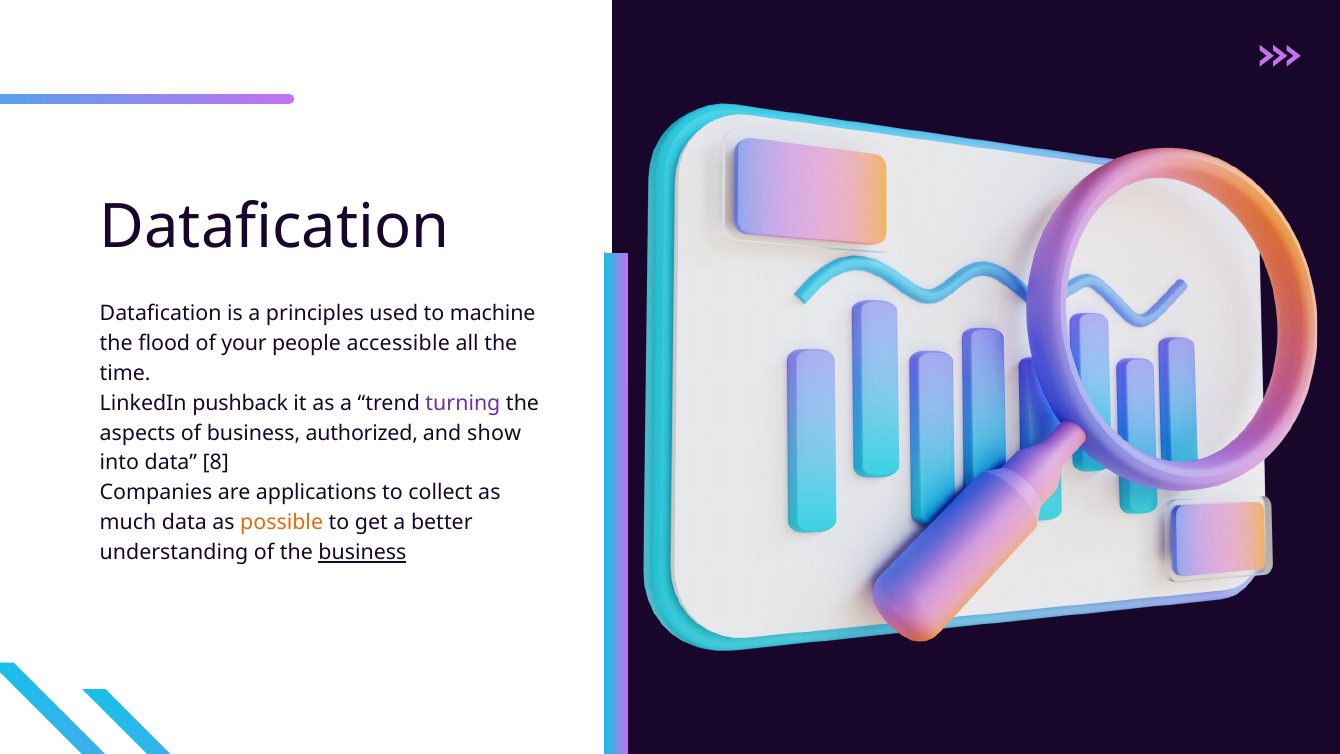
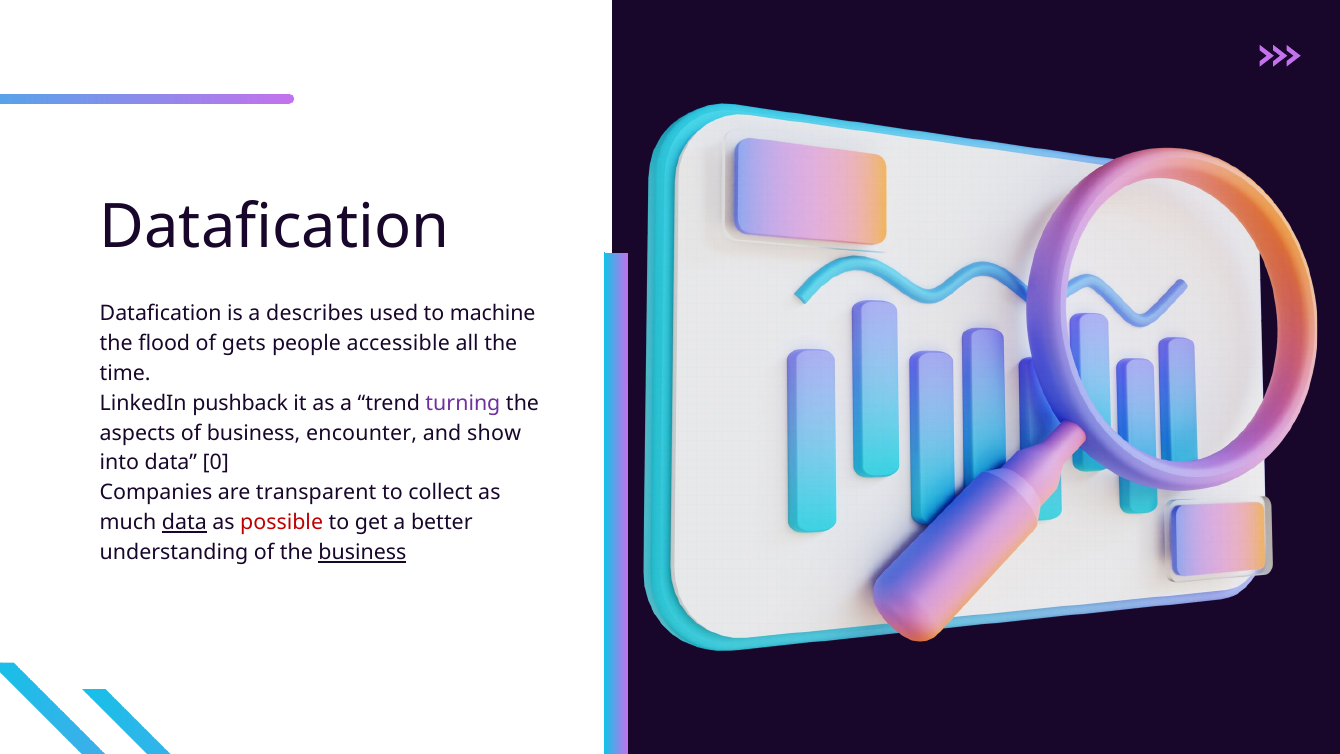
principles: principles -> describes (315, 313)
your: your -> gets (244, 343)
authorized: authorized -> encounter (362, 433)
8: 8 -> 0 (216, 463)
applications: applications -> transparent (316, 493)
data underline: none -> present (184, 523)
possible colour: orange -> red (282, 523)
